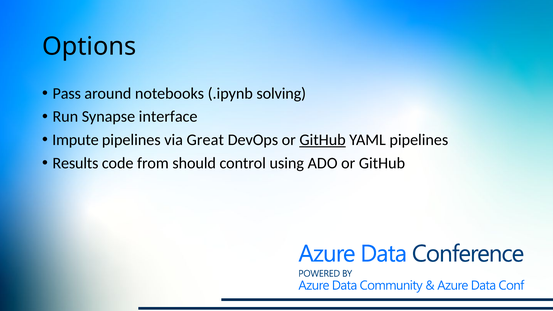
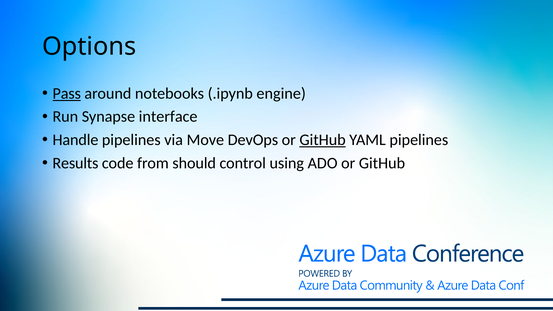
Pass underline: none -> present (67, 93)
solving: solving -> engine (281, 93)
Impute: Impute -> Handle (75, 140)
Great: Great -> Move (205, 140)
